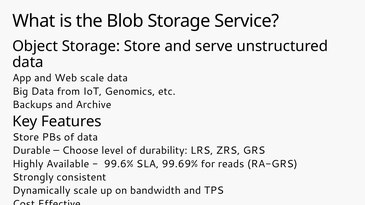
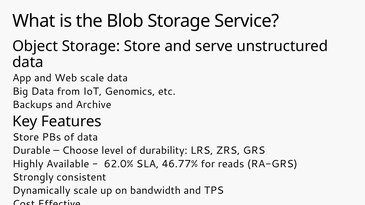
99.6%: 99.6% -> 62.0% (119, 164)
99.69%: 99.69% -> 46.77% (180, 164)
